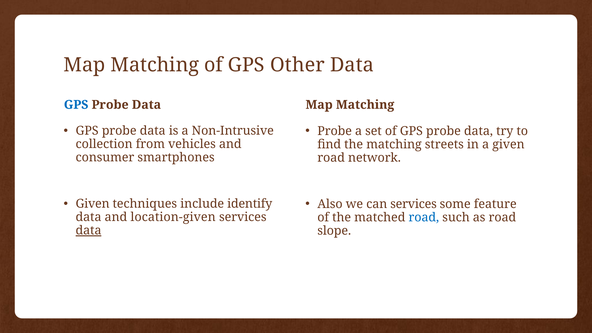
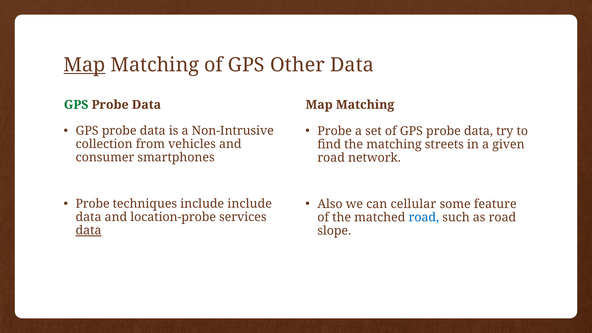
Map underline: none -> present (85, 65)
GPS colour: blue -> green (76, 105)
Given: Given -> Probe (93, 204)
include identify: identify -> include (250, 204)
can services: services -> cellular (413, 204)
location-given: location-given -> location-probe (173, 217)
